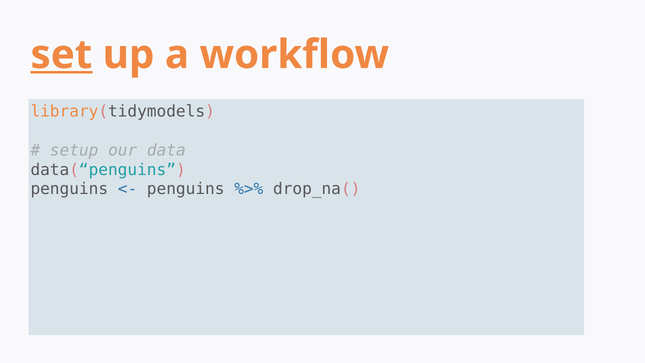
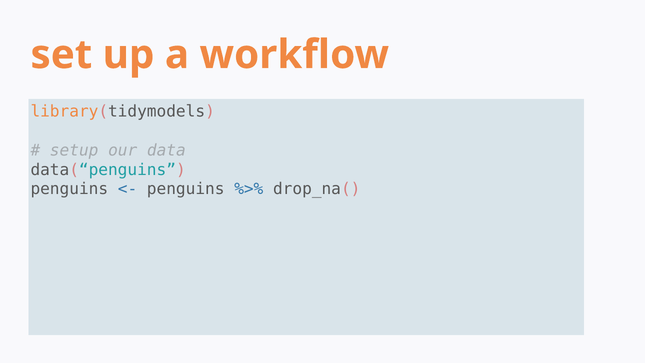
set underline: present -> none (61, 55)
